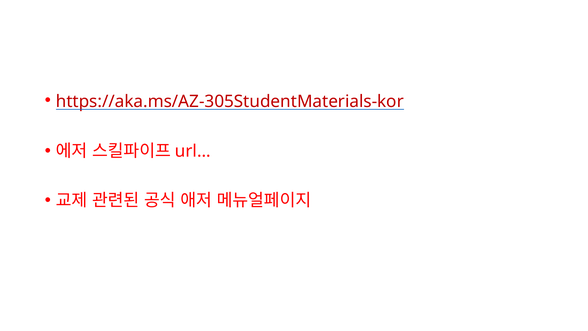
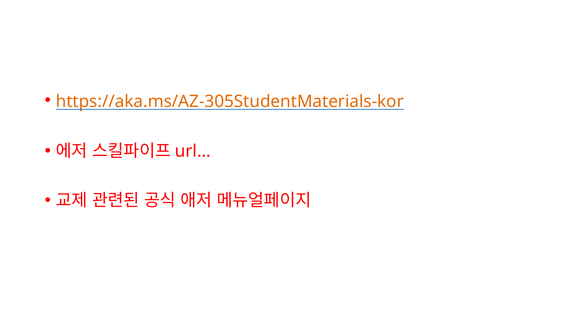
https://aka.ms/AZ-305StudentMaterials-kor colour: red -> orange (230, 101)
